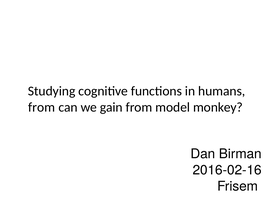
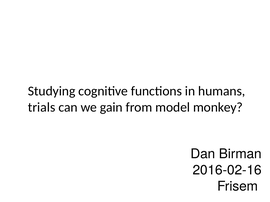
from: from -> trials (42, 108)
